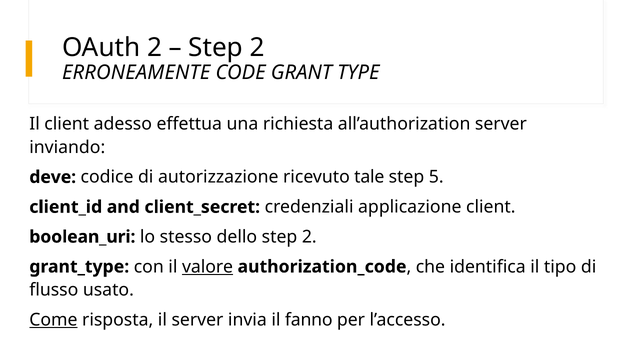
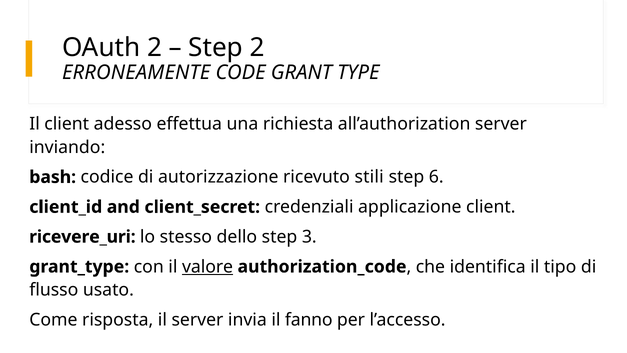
deve: deve -> bash (53, 177)
tale: tale -> stili (369, 177)
5: 5 -> 6 (436, 177)
boolean_uri: boolean_uri -> ricevere_uri (82, 237)
dello step 2: 2 -> 3 (309, 237)
Come underline: present -> none (53, 320)
